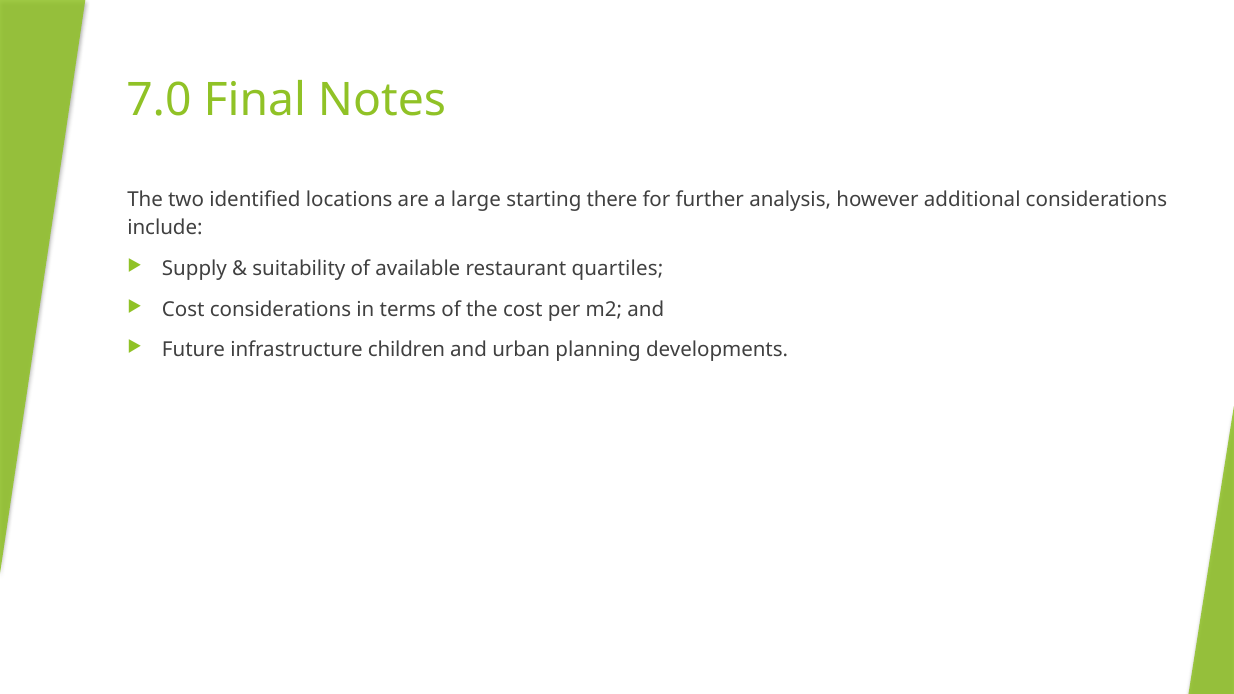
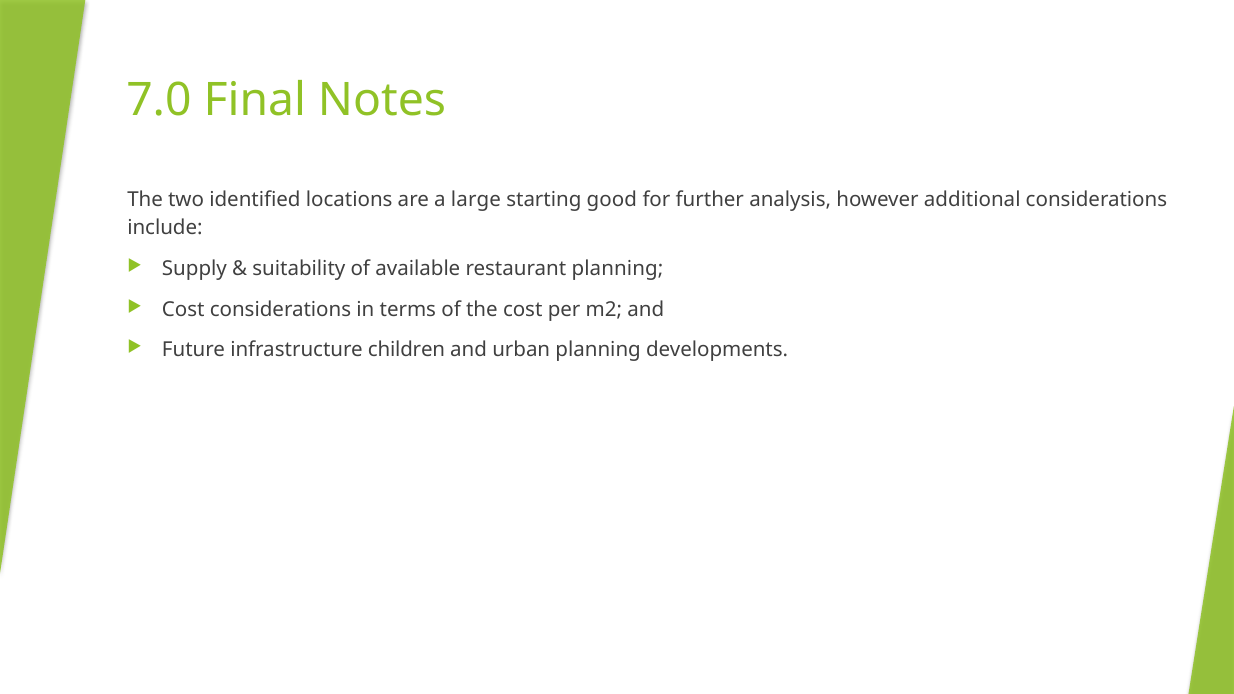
there: there -> good (612, 200)
restaurant quartiles: quartiles -> planning (618, 269)
